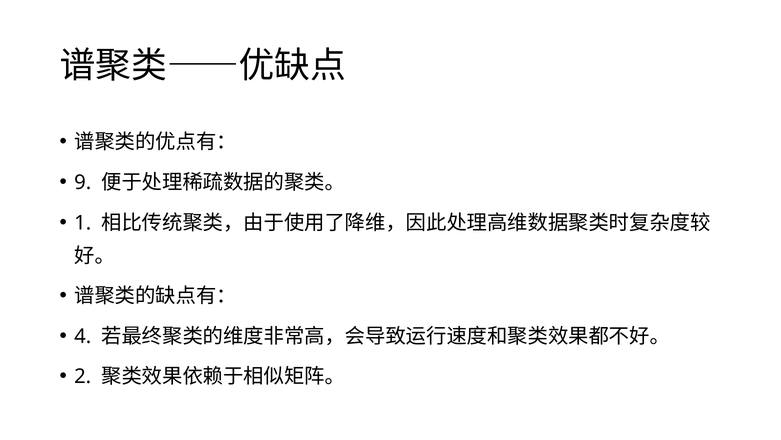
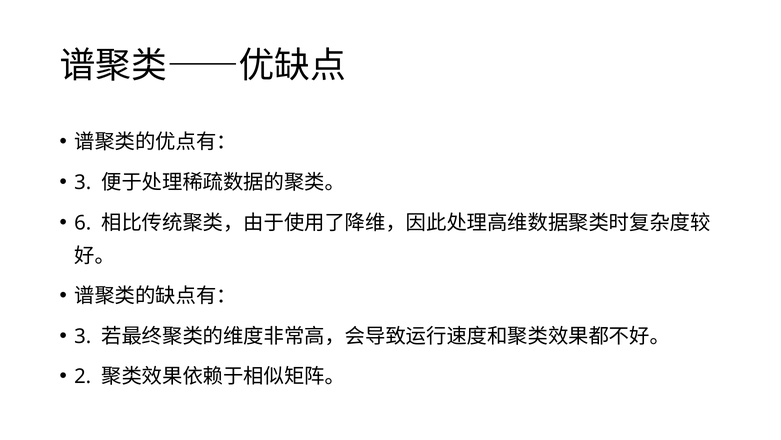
9: 9 -> 3 (83, 182)
1: 1 -> 6 (83, 223)
4: 4 -> 3 (83, 336)
